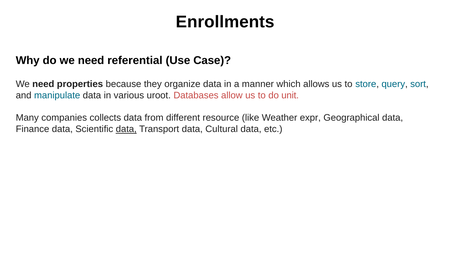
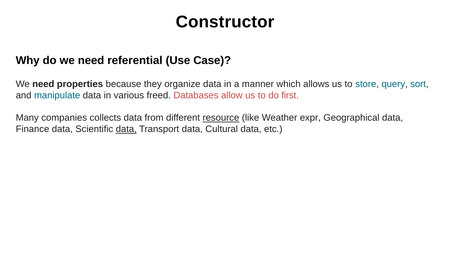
Enrollments: Enrollments -> Constructor (225, 22)
uroot: uroot -> freed (159, 95)
unit: unit -> first (290, 95)
resource underline: none -> present (221, 118)
